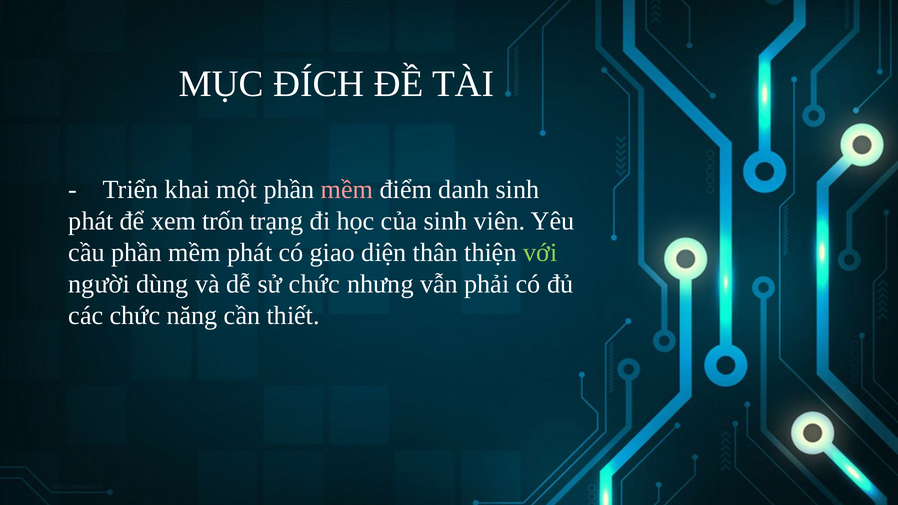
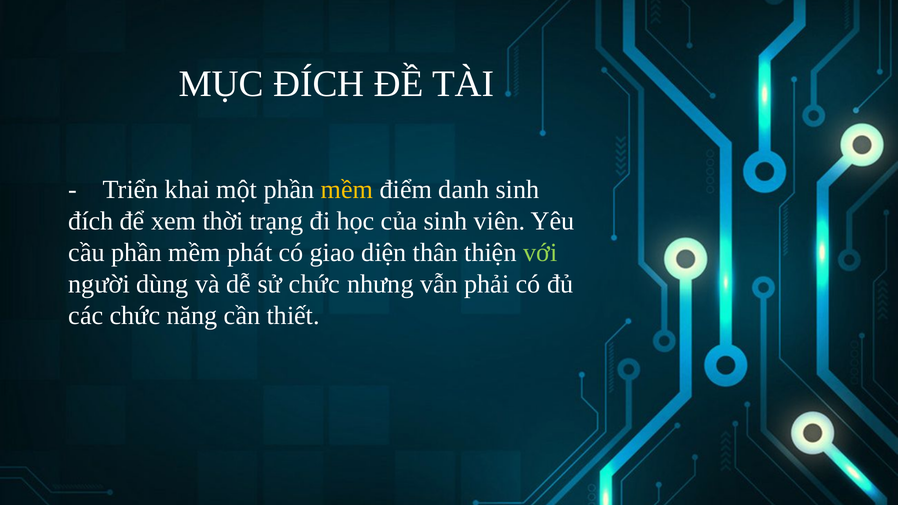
mềm colour: pink -> yellow (347, 190)
phát: phát -> đích (91, 221)
trốn: trốn -> thời (223, 221)
